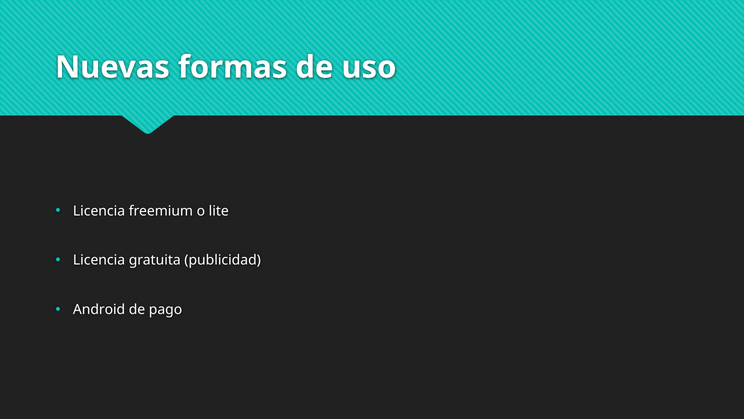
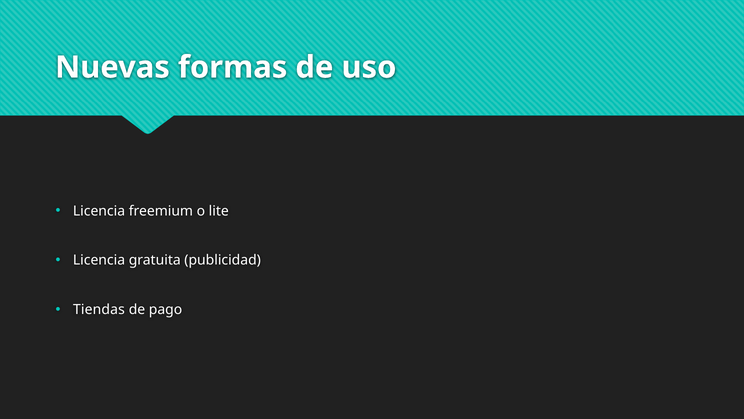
Android: Android -> Tiendas (99, 309)
